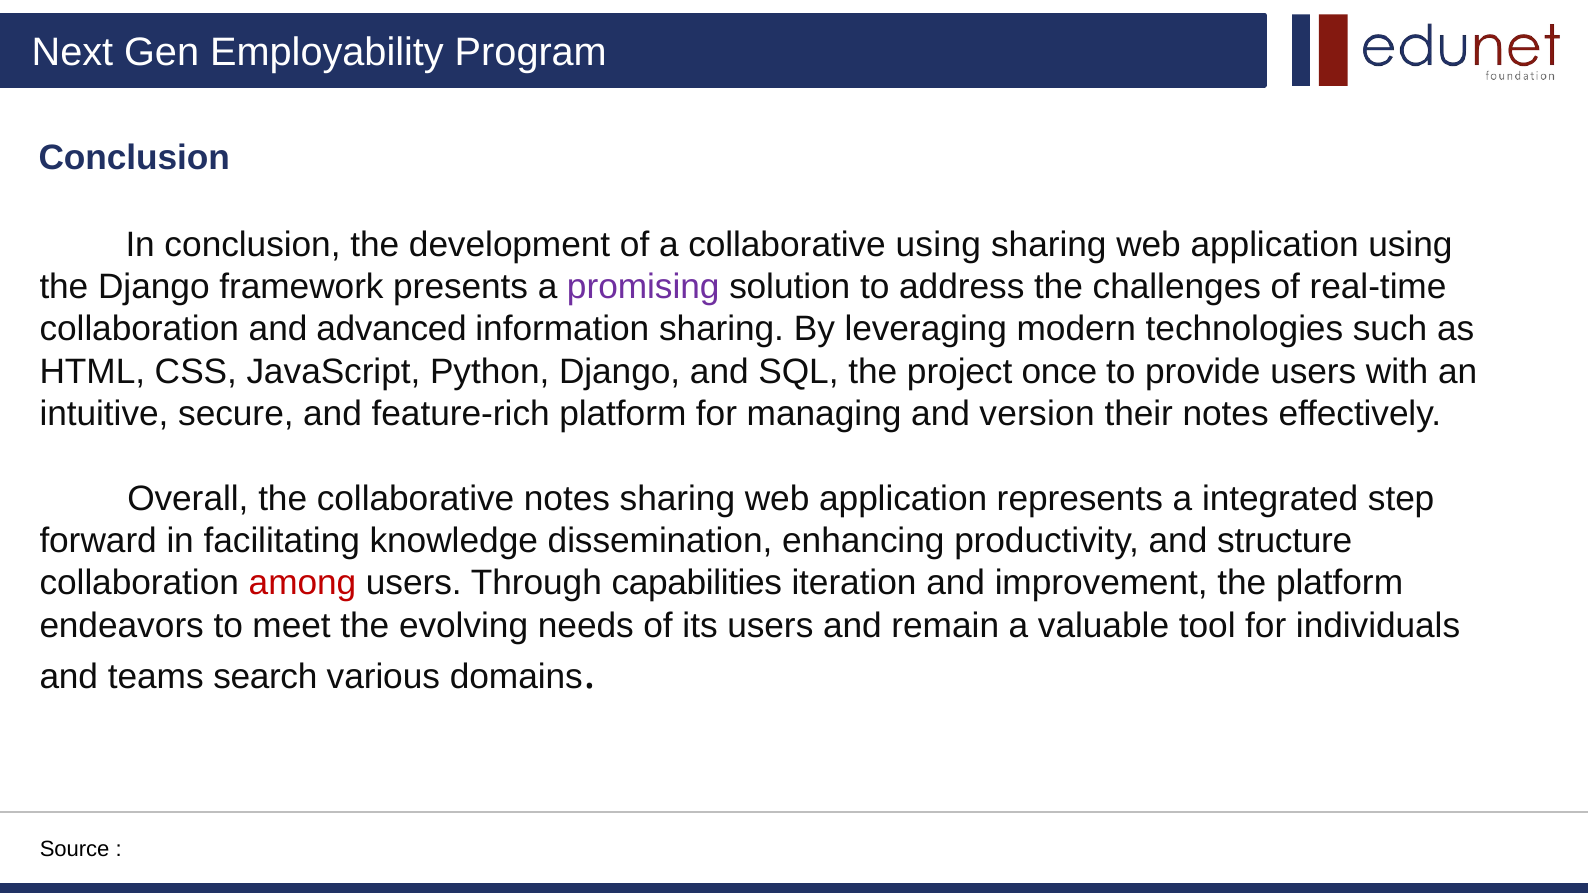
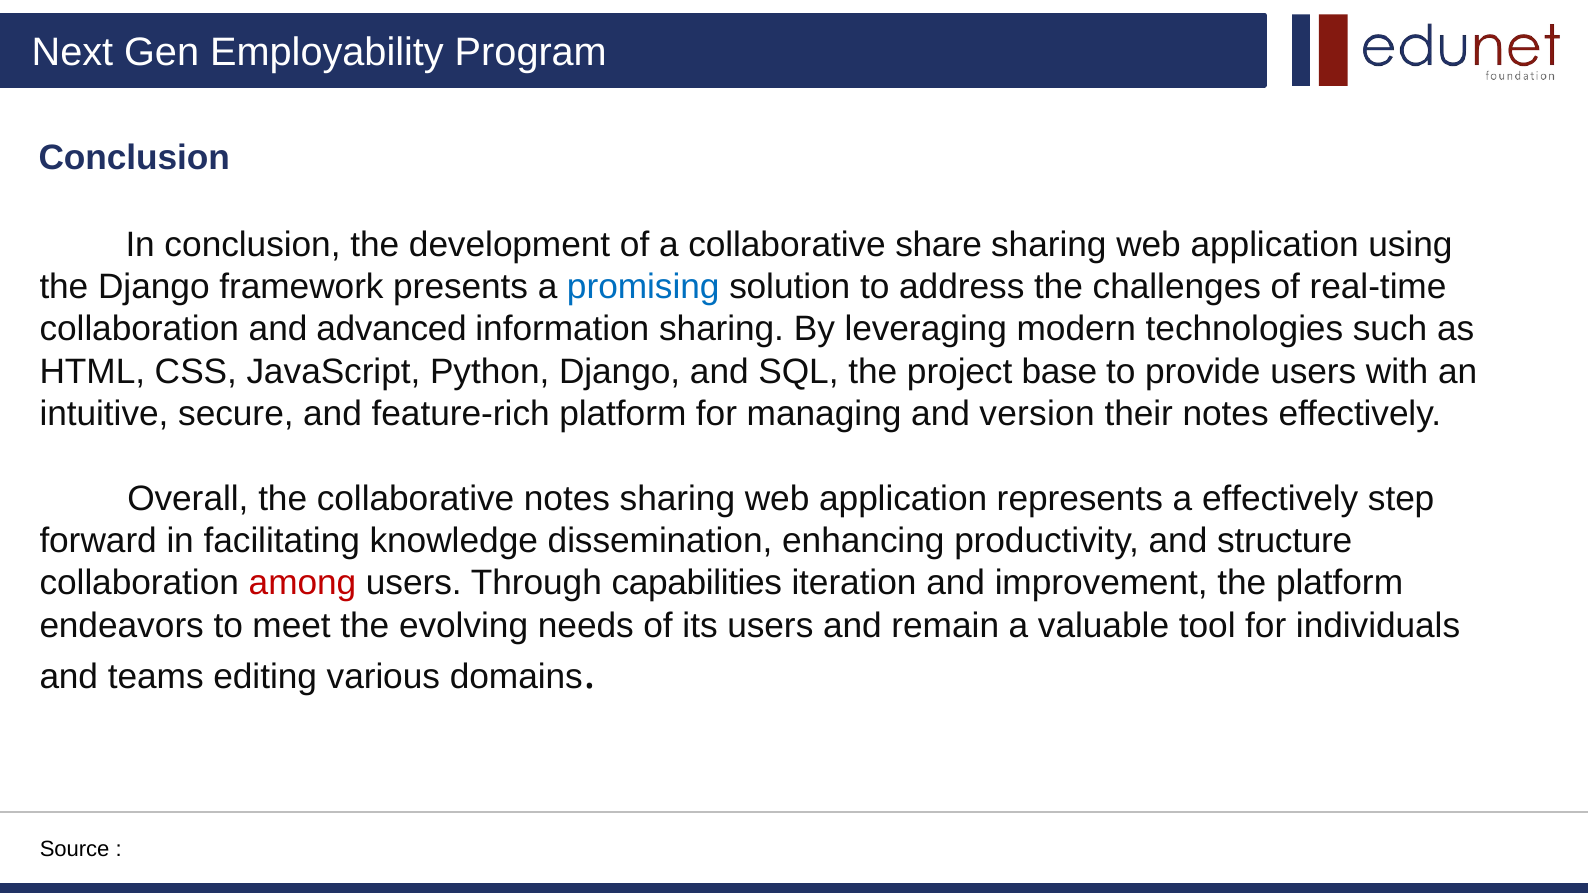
collaborative using: using -> share (939, 245)
promising colour: purple -> blue (643, 287)
once: once -> base (1059, 372)
a integrated: integrated -> effectively (1280, 499)
search: search -> editing (265, 677)
